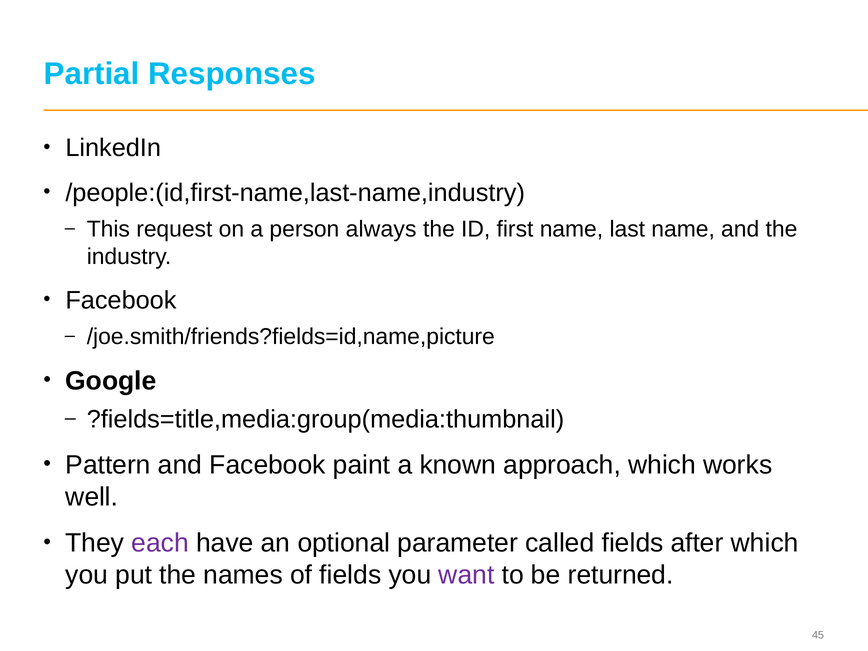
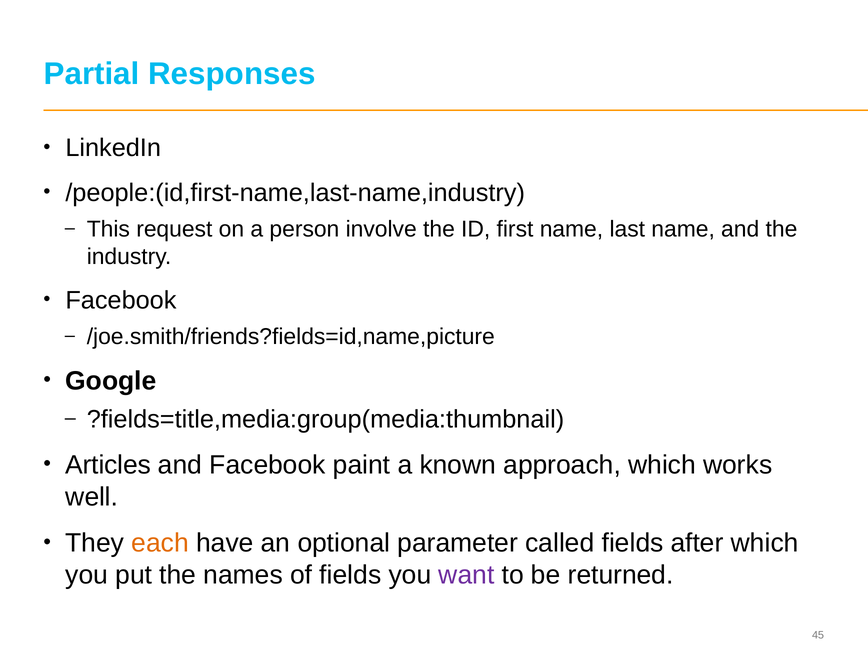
always: always -> involve (381, 229)
Pattern: Pattern -> Articles (108, 465)
each colour: purple -> orange (160, 543)
